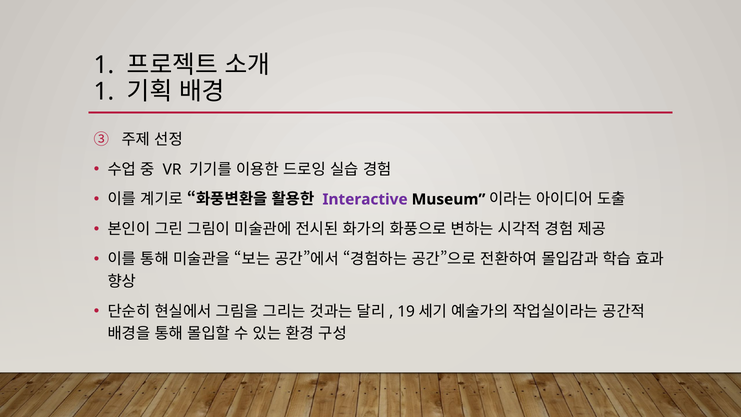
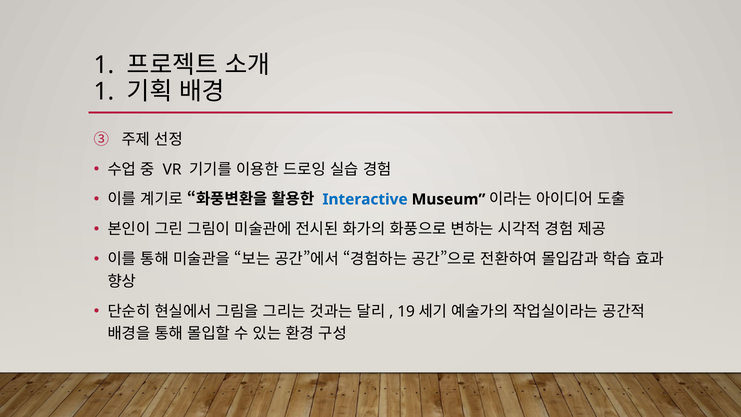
Interactive colour: purple -> blue (365, 199)
